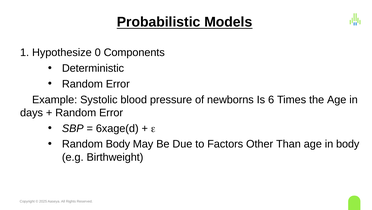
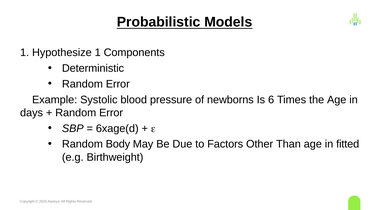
Hypothesize 0: 0 -> 1 (98, 52)
in body: body -> fitted (348, 144)
